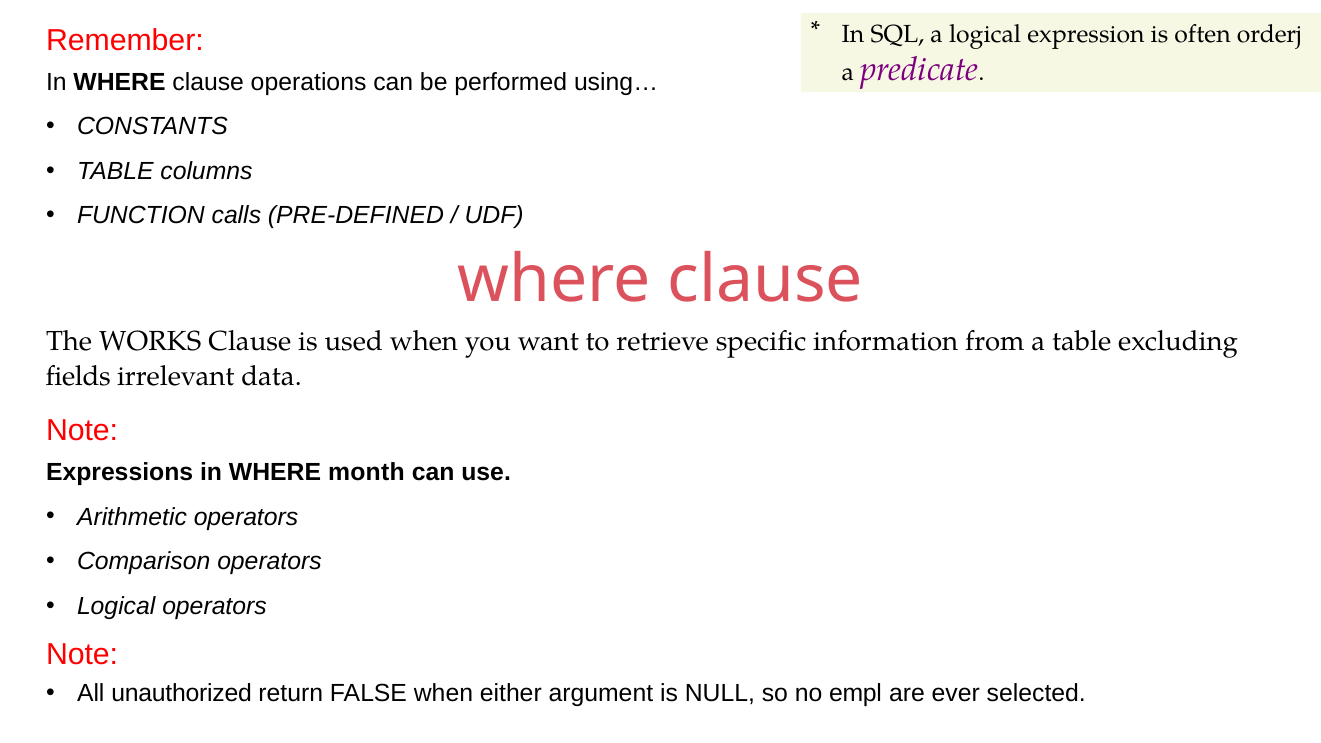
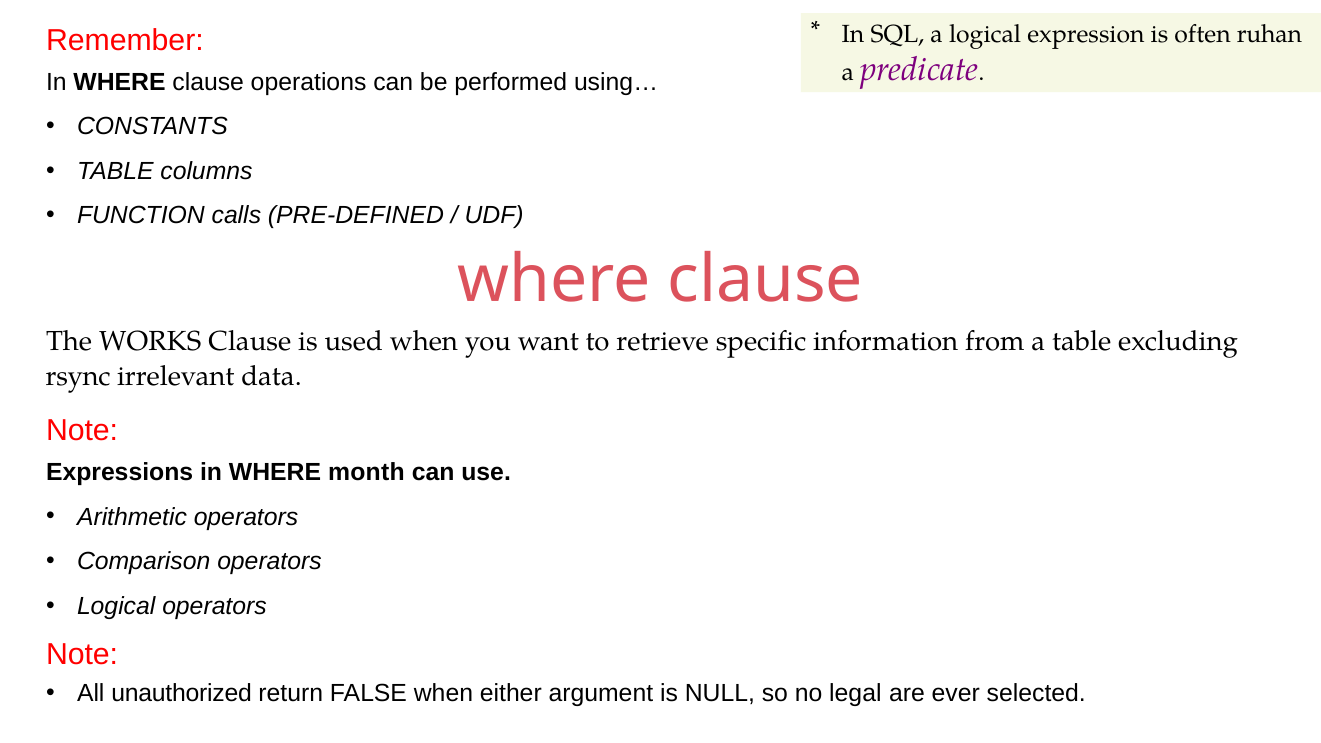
orderj: orderj -> ruhan (1269, 34)
fields: fields -> rsync (78, 376)
empl: empl -> legal (855, 693)
